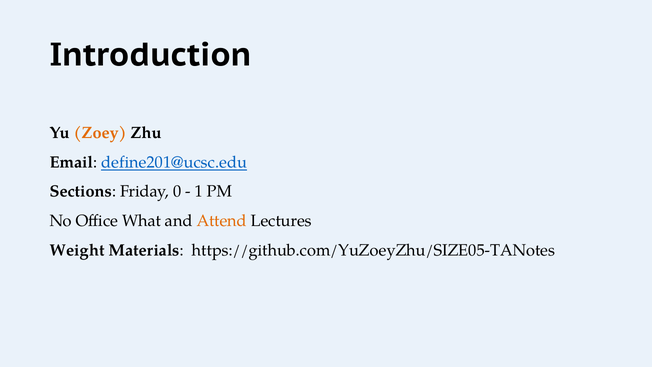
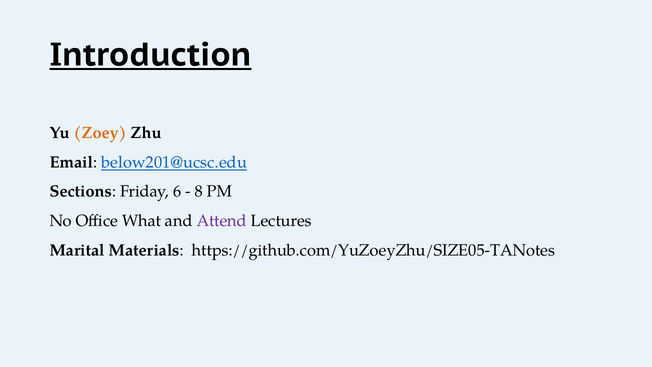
Introduction underline: none -> present (151, 55)
define201@ucsc.edu: define201@ucsc.edu -> below201@ucsc.edu (174, 162)
0: 0 -> 6 (177, 191)
1: 1 -> 8 (199, 191)
Attend colour: orange -> purple (222, 221)
Weight: Weight -> Marital (77, 250)
